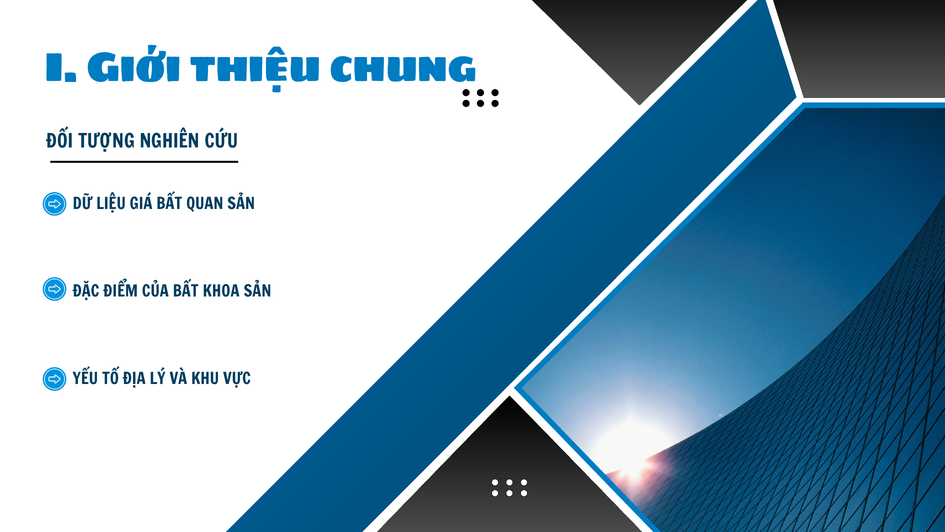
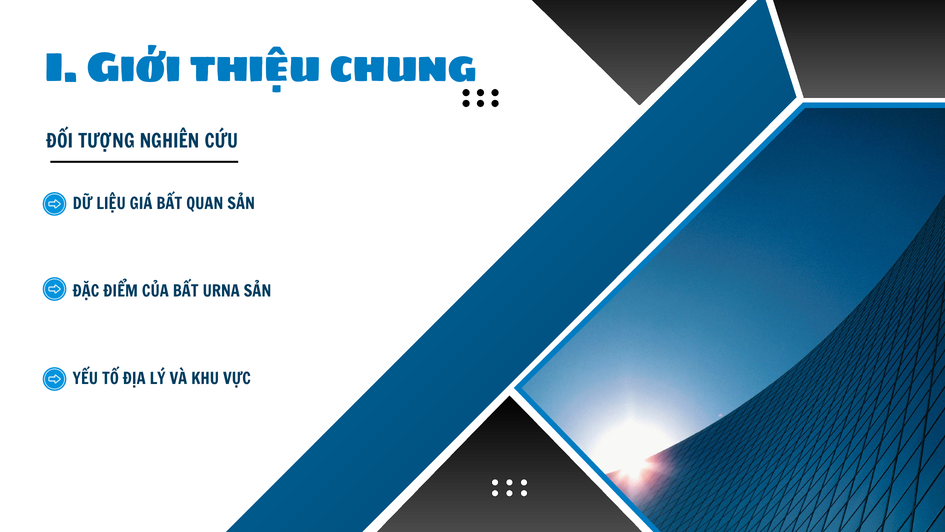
KHOA: KHOA -> URNA (221, 291)
